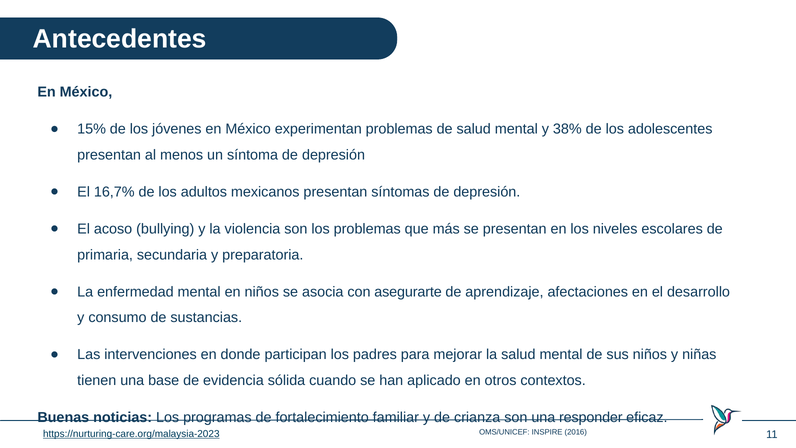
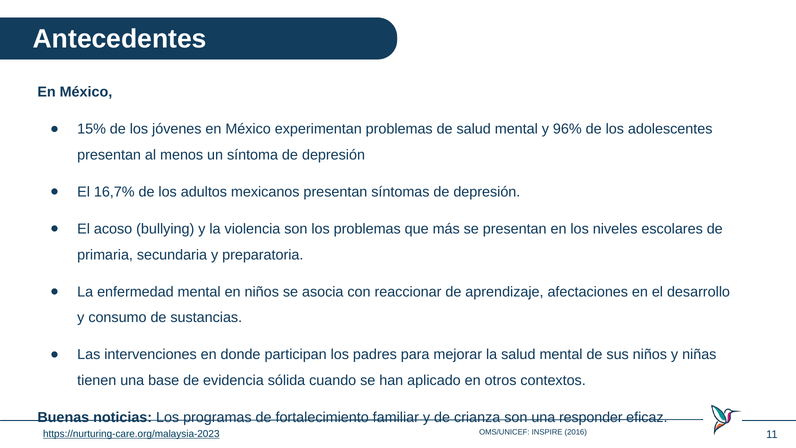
38%: 38% -> 96% (567, 129)
asegurarte: asegurarte -> reaccionar (408, 292)
